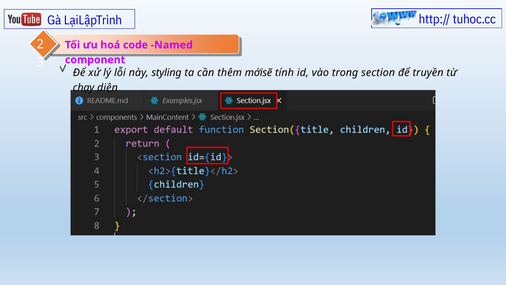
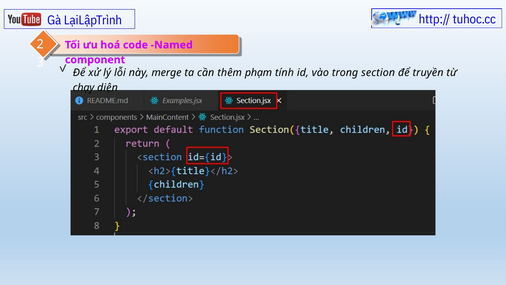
styling: styling -> merge (166, 73)
mớisẽ: mớisẽ -> phạm (258, 73)
